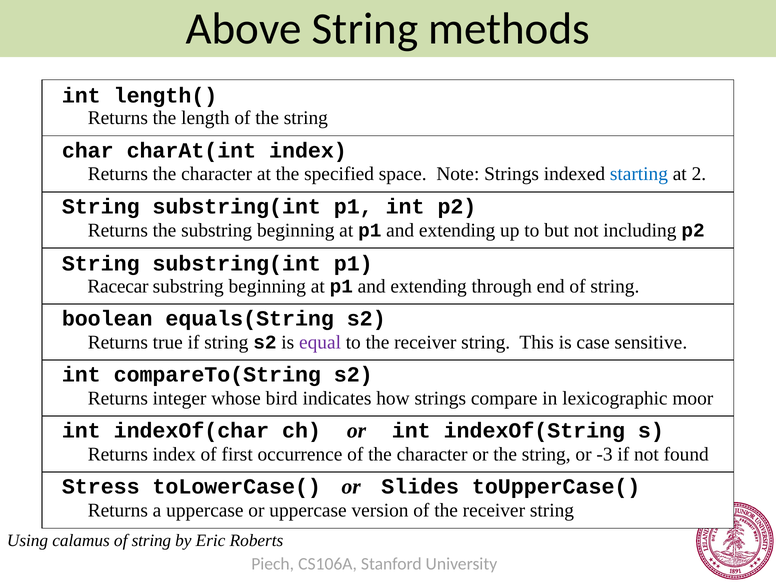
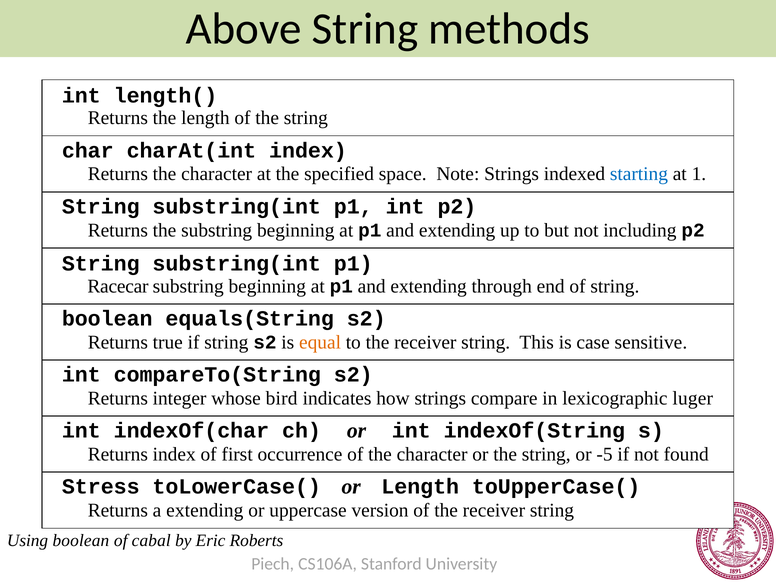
2: 2 -> 1 (699, 174)
equal colour: purple -> orange (320, 342)
moor: moor -> luger (693, 398)
-3: -3 -> -5 (605, 454)
or Slides: Slides -> Length (420, 486)
a uppercase: uppercase -> extending (205, 510)
Using calamus: calamus -> boolean (81, 541)
string: string -> cabal (151, 541)
